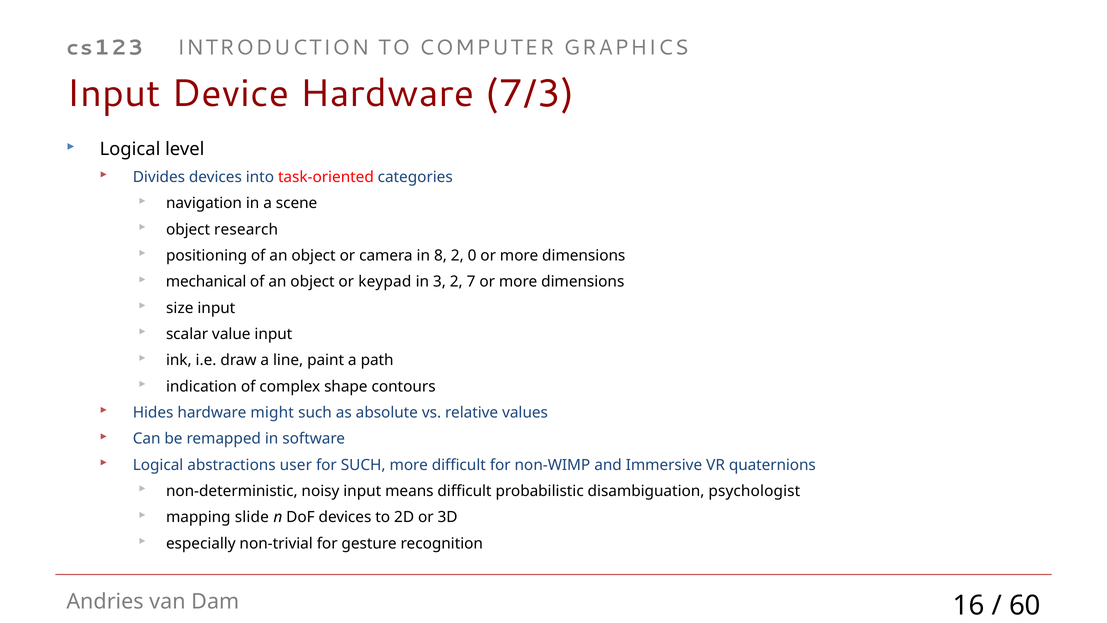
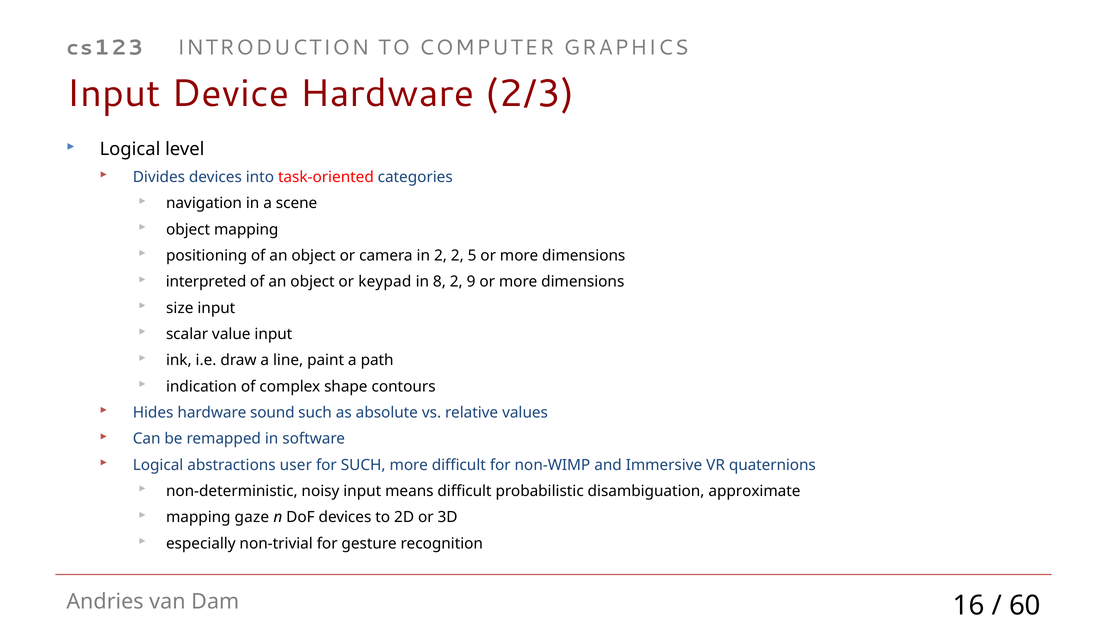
7/3: 7/3 -> 2/3 (530, 94)
object research: research -> mapping (246, 229)
in 8: 8 -> 2 (440, 256)
0: 0 -> 5 (472, 256)
mechanical: mechanical -> interpreted (206, 282)
3: 3 -> 8 (439, 282)
7: 7 -> 9 (471, 282)
might: might -> sound (272, 412)
psychologist: psychologist -> approximate (754, 491)
slide: slide -> gaze (252, 517)
